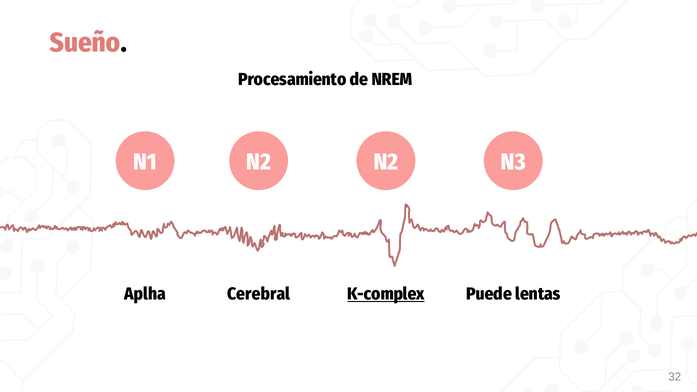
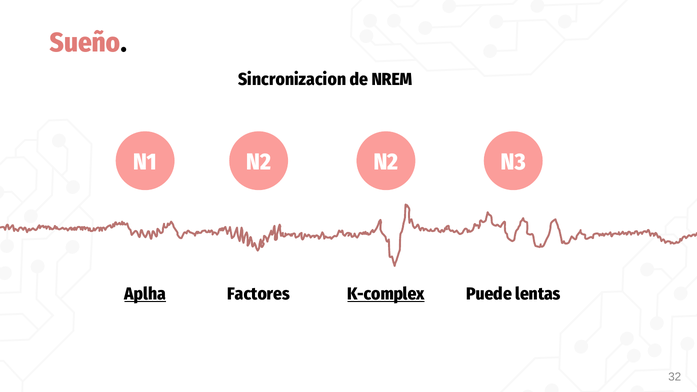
Procesamiento: Procesamiento -> Sincronizacion (292, 80)
Aplha underline: none -> present (145, 294)
Cerebral: Cerebral -> Factores (259, 294)
